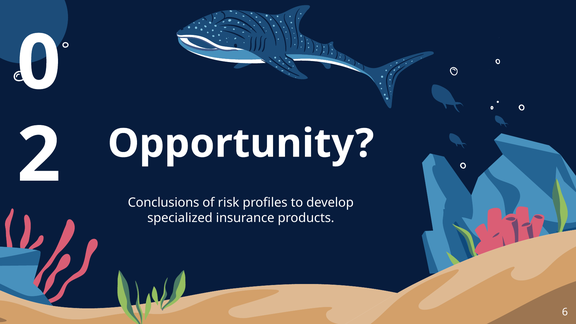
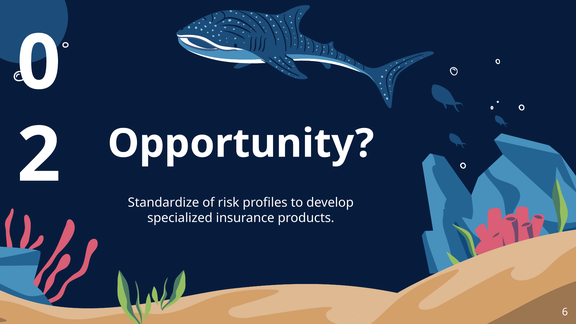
Conclusions: Conclusions -> Standardize (163, 203)
